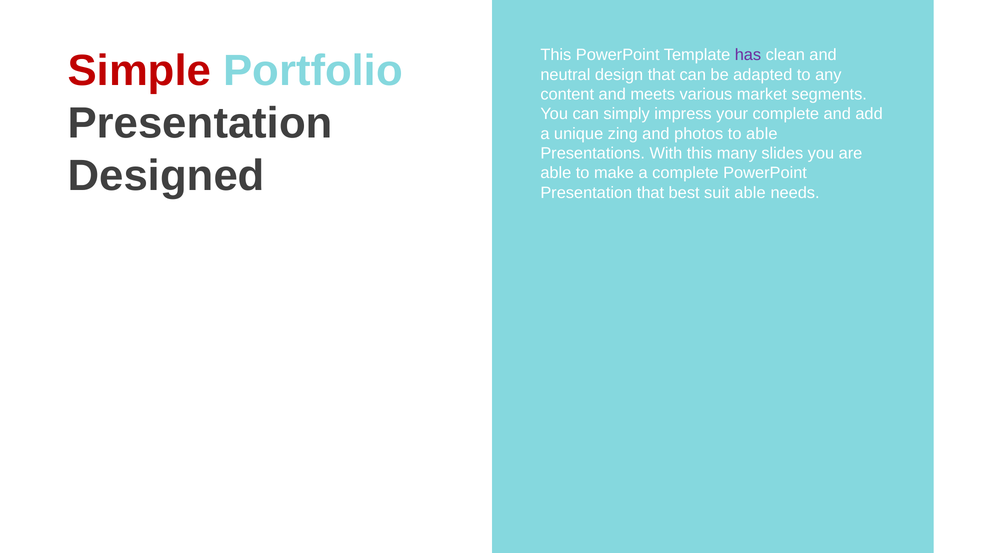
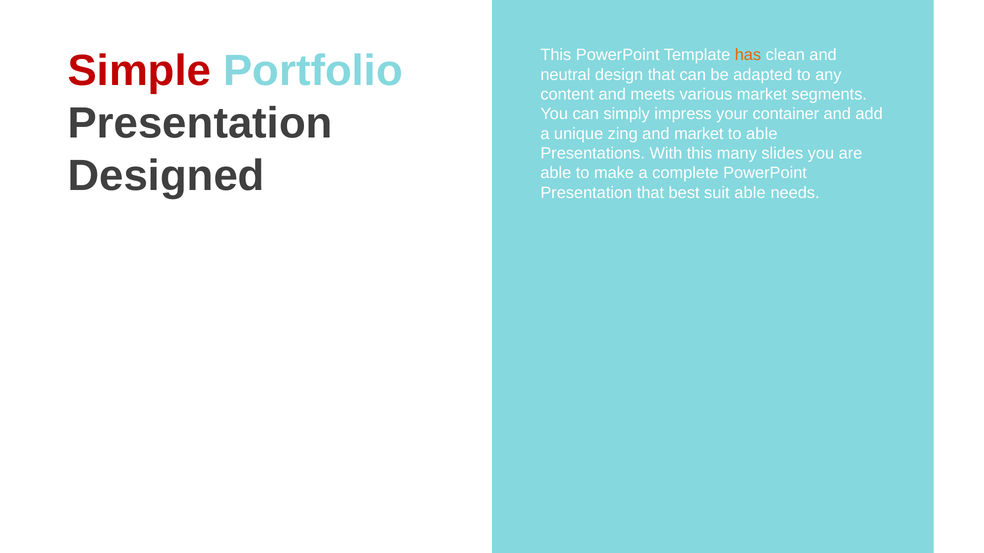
has colour: purple -> orange (748, 55)
your complete: complete -> container (786, 114)
and photos: photos -> market (699, 134)
